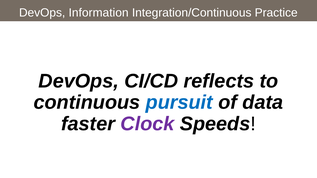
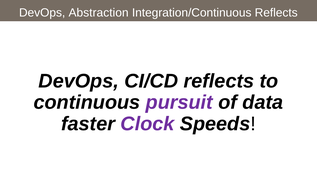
Information: Information -> Abstraction (99, 13)
Integration/Continuous Practice: Practice -> Reflects (276, 13)
pursuit colour: blue -> purple (179, 103)
